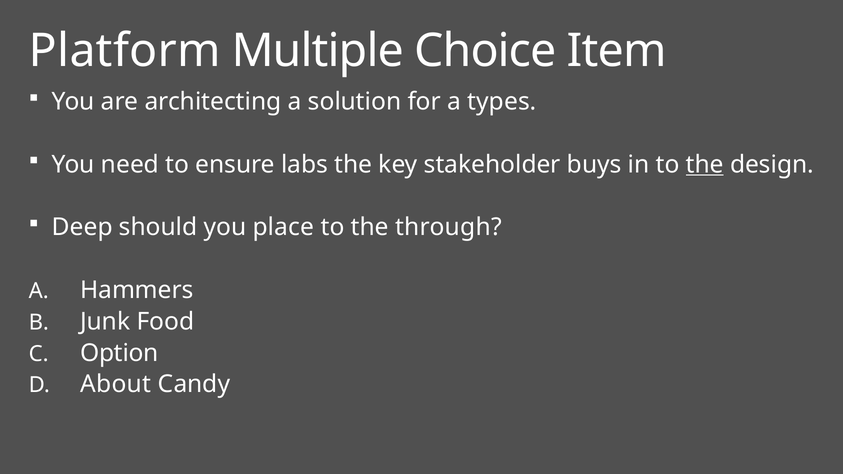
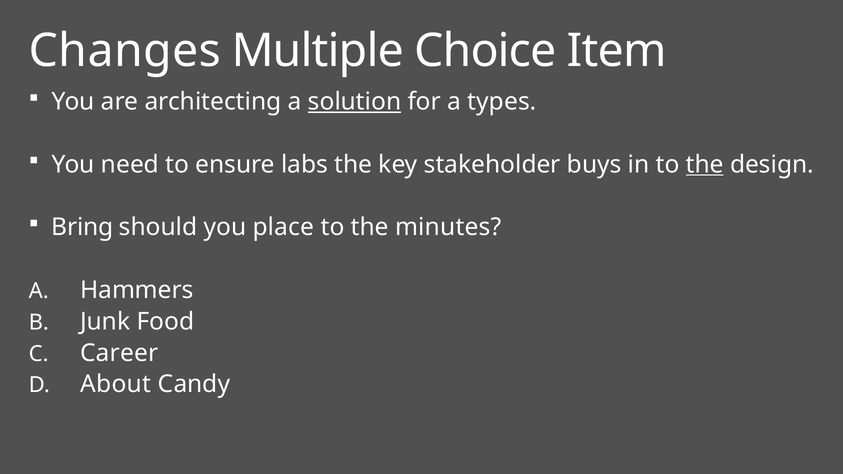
Platform: Platform -> Changes (125, 51)
solution underline: none -> present (355, 102)
Deep: Deep -> Bring (82, 227)
through: through -> minutes (448, 227)
Option: Option -> Career (119, 353)
